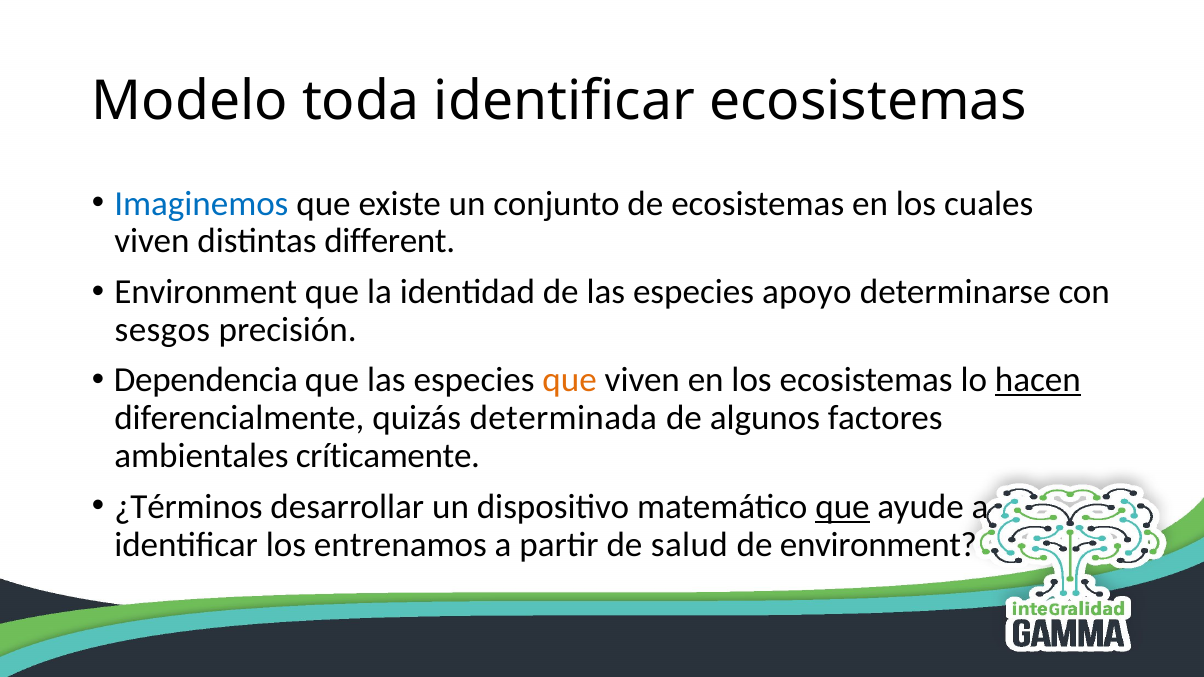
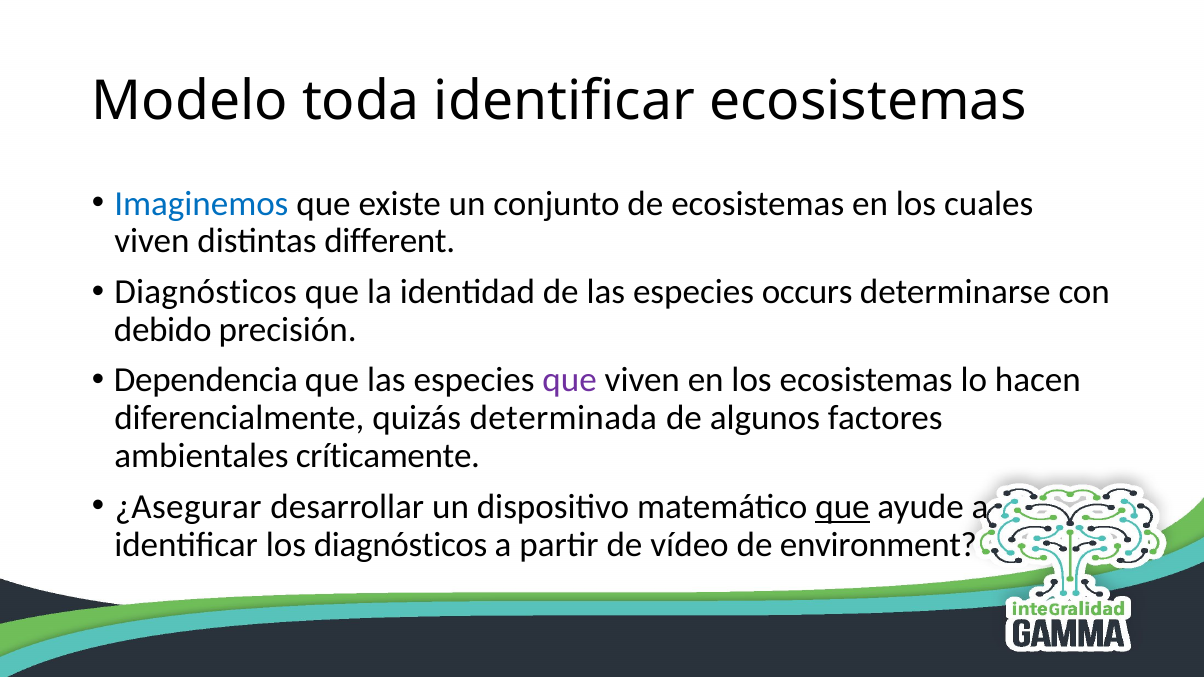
Environment: Environment -> Diagnósticos (206, 292)
apoyo: apoyo -> occurs (807, 292)
sesgos: sesgos -> debido (163, 330)
que colour: orange -> purple (570, 380)
hacen underline: present -> none (1038, 380)
¿Términos: ¿Términos -> ¿Asegurar (188, 507)
los entrenamos: entrenamos -> diagnósticos (401, 545)
salud: salud -> vídeo (690, 545)
